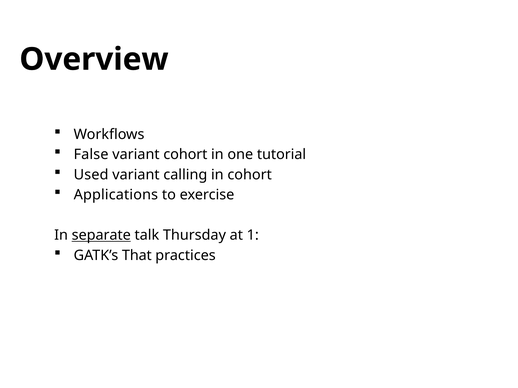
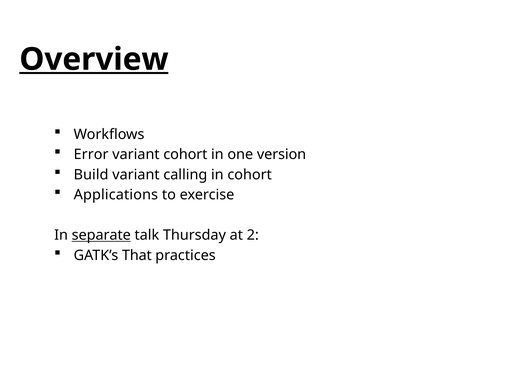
Overview underline: none -> present (94, 59)
False: False -> Error (91, 155)
tutorial: tutorial -> version (282, 155)
Used: Used -> Build (91, 175)
1: 1 -> 2 (253, 235)
